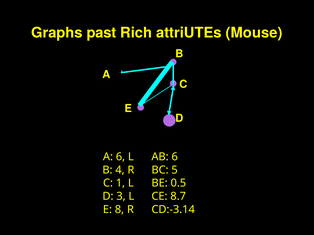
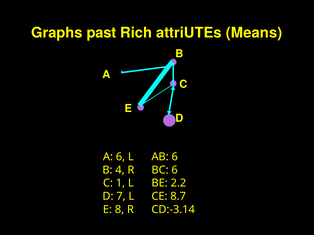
Mouse: Mouse -> Means (254, 33)
BC 5: 5 -> 6 (175, 170)
0.5: 0.5 -> 2.2 (178, 184)
3: 3 -> 7 (121, 197)
